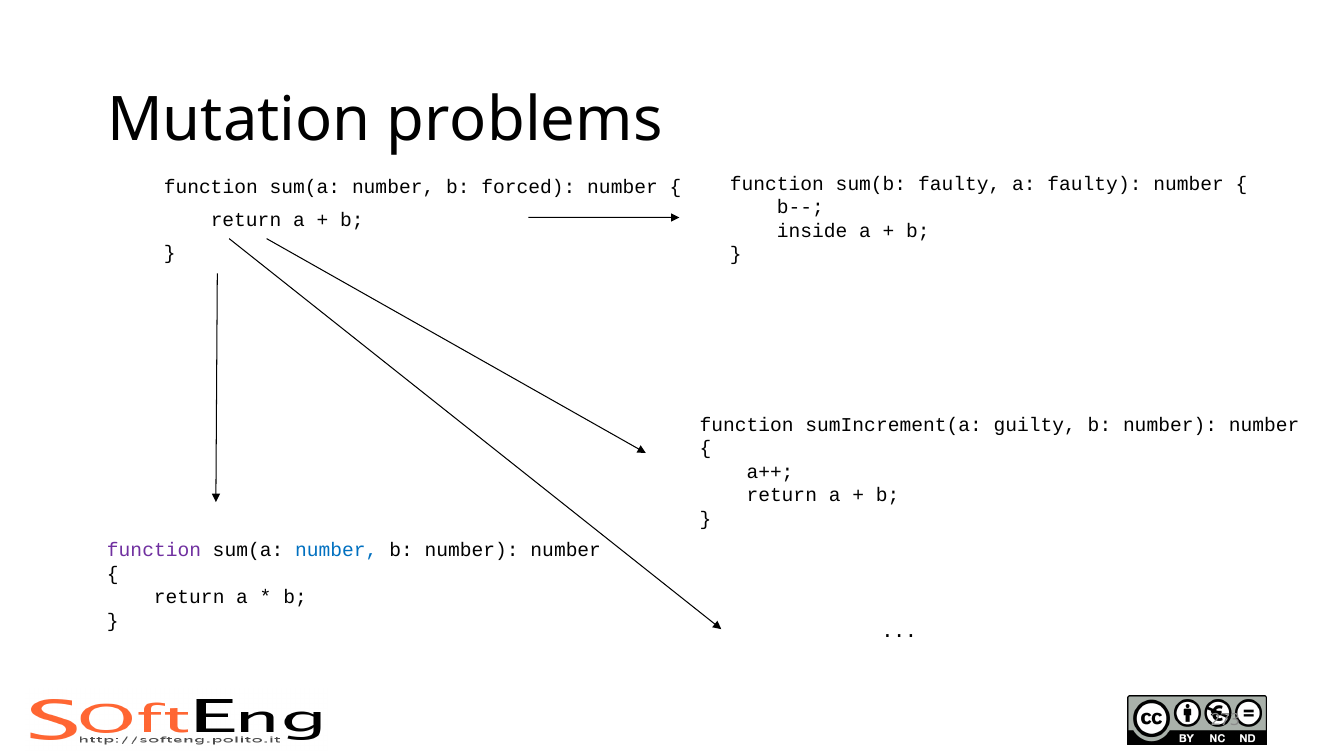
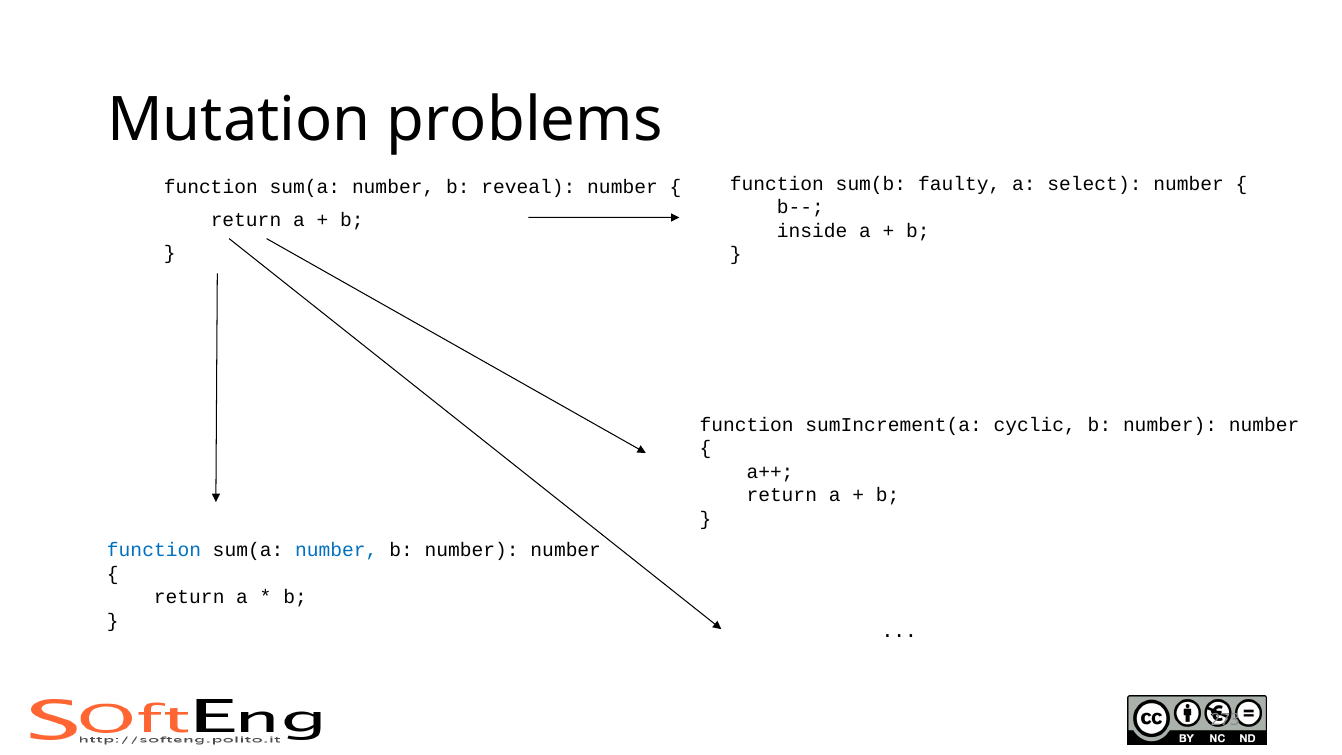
a faulty: faulty -> select (1094, 184)
forced: forced -> reveal (528, 187)
guilty: guilty -> cyclic (1035, 425)
function colour: purple -> blue (154, 550)
